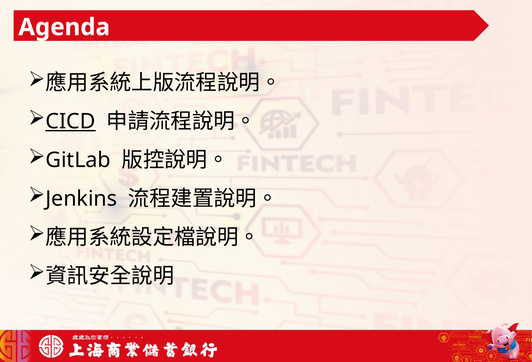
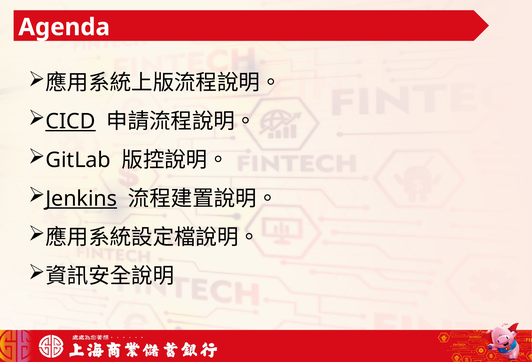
Jenkins underline: none -> present (81, 199)
